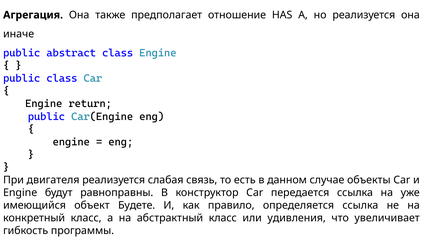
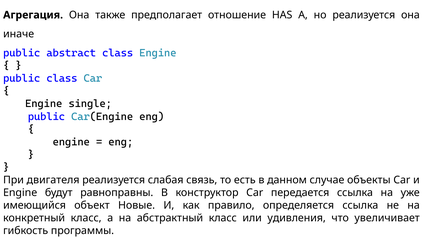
return: return -> single (90, 104)
Будете: Будете -> Новые (137, 205)
